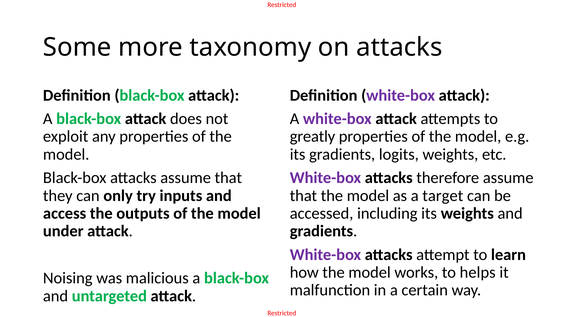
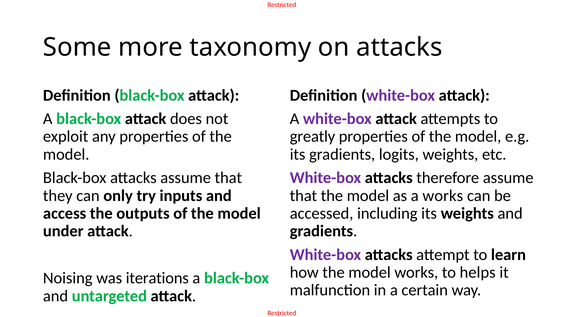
a target: target -> works (443, 196)
malicious: malicious -> iterations (157, 278)
